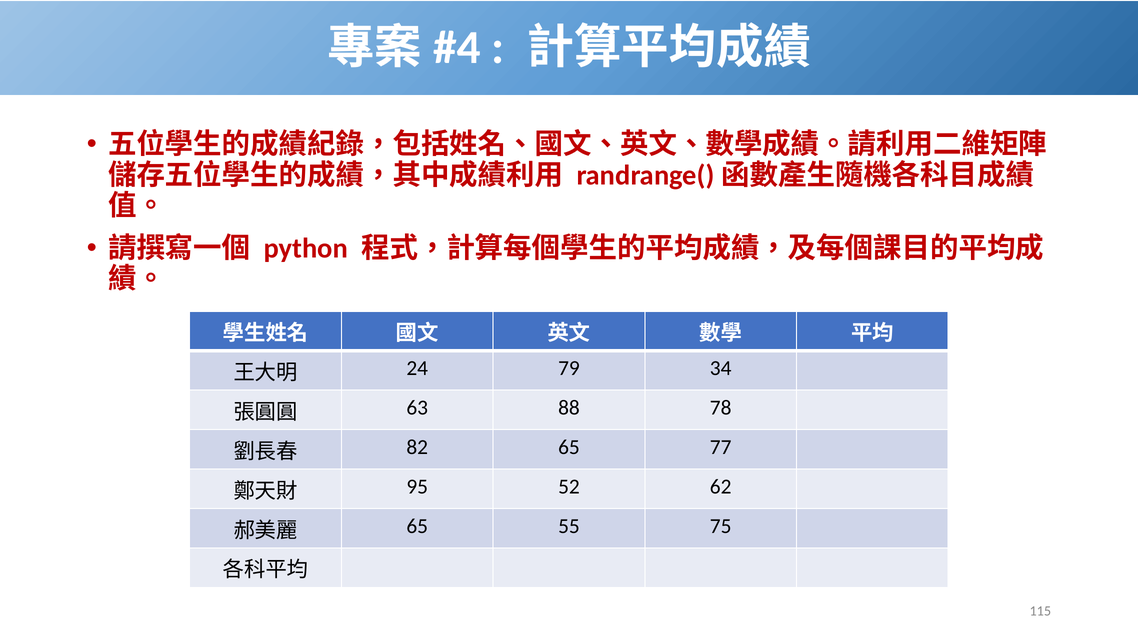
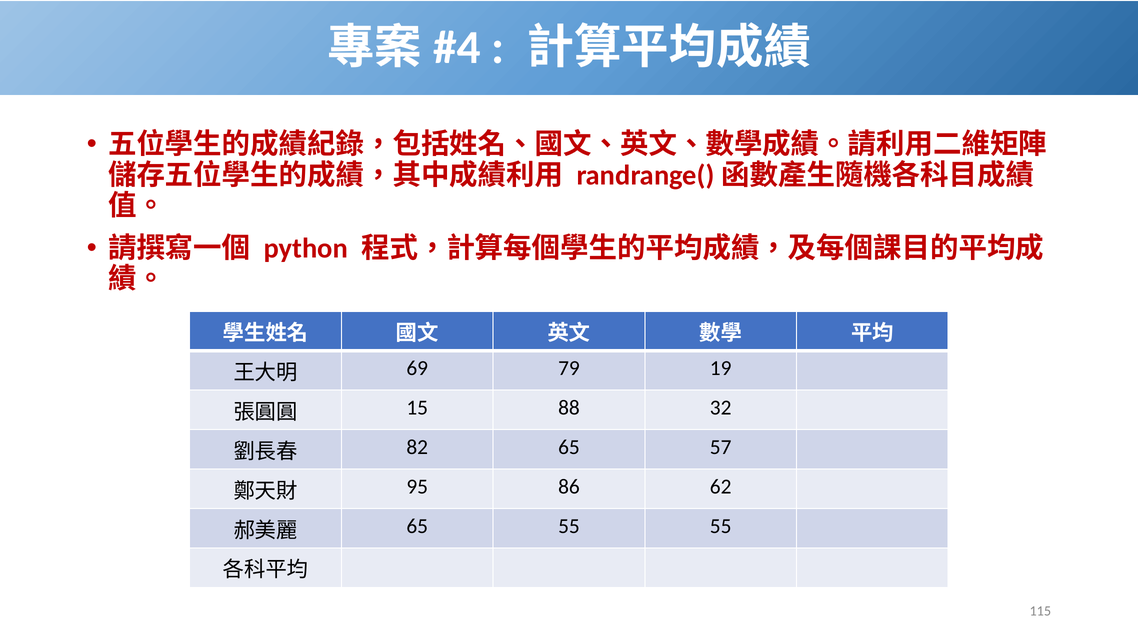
24: 24 -> 69 (417, 368)
34: 34 -> 19 (721, 368)
63: 63 -> 15 (417, 408)
78: 78 -> 32 (721, 408)
77: 77 -> 57 (721, 447)
52: 52 -> 86 (569, 487)
55 75: 75 -> 55 (721, 526)
